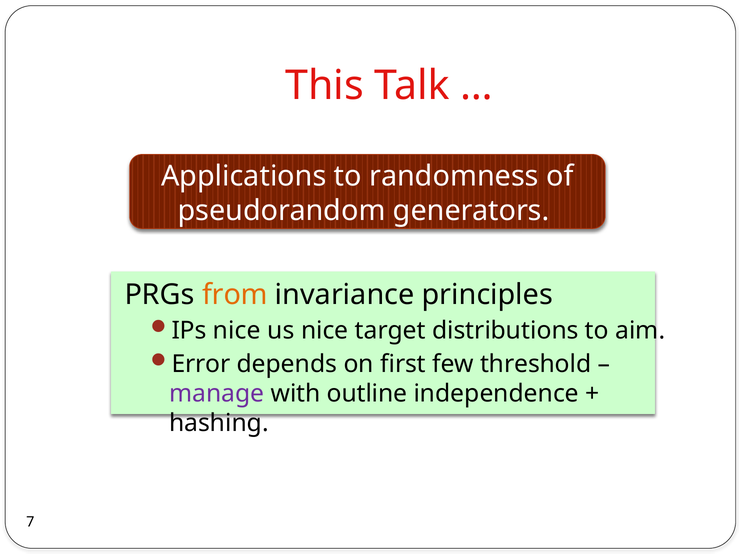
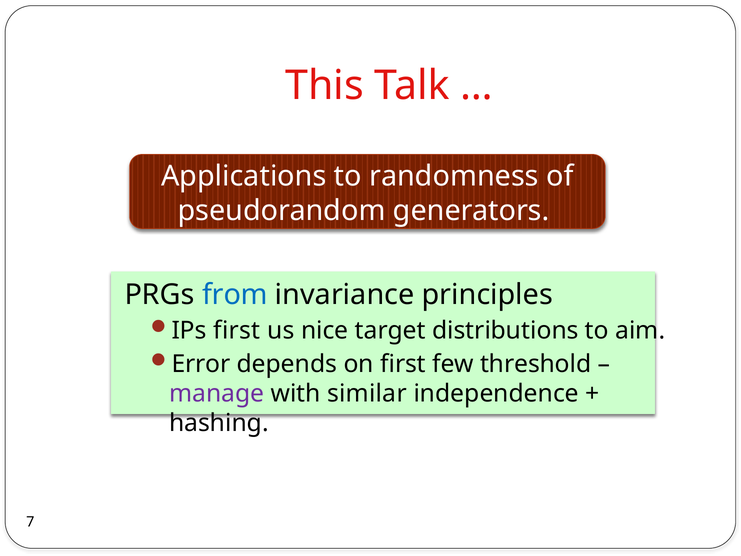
from colour: orange -> blue (235, 295)
IPs nice: nice -> first (237, 330)
outline: outline -> similar (367, 393)
